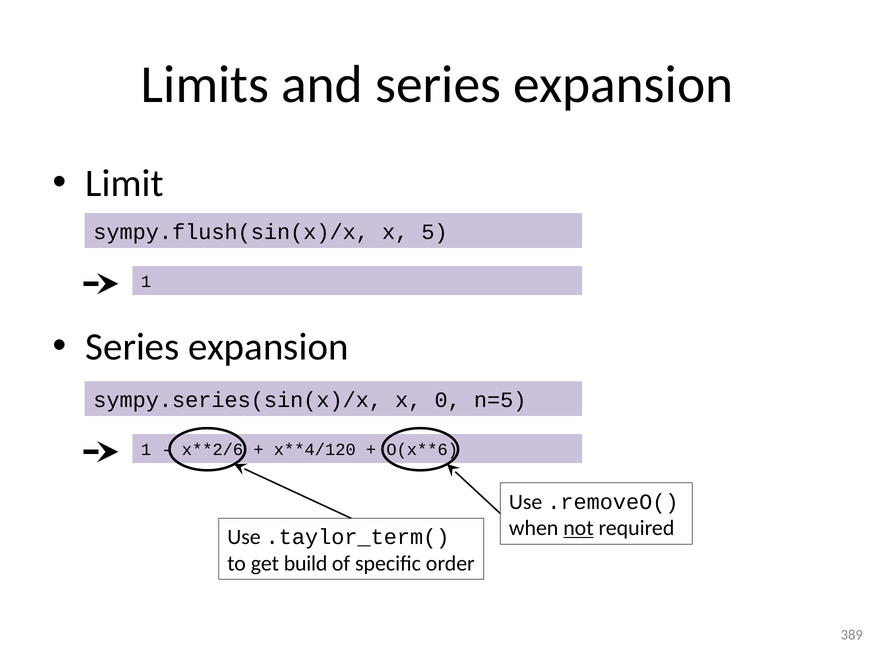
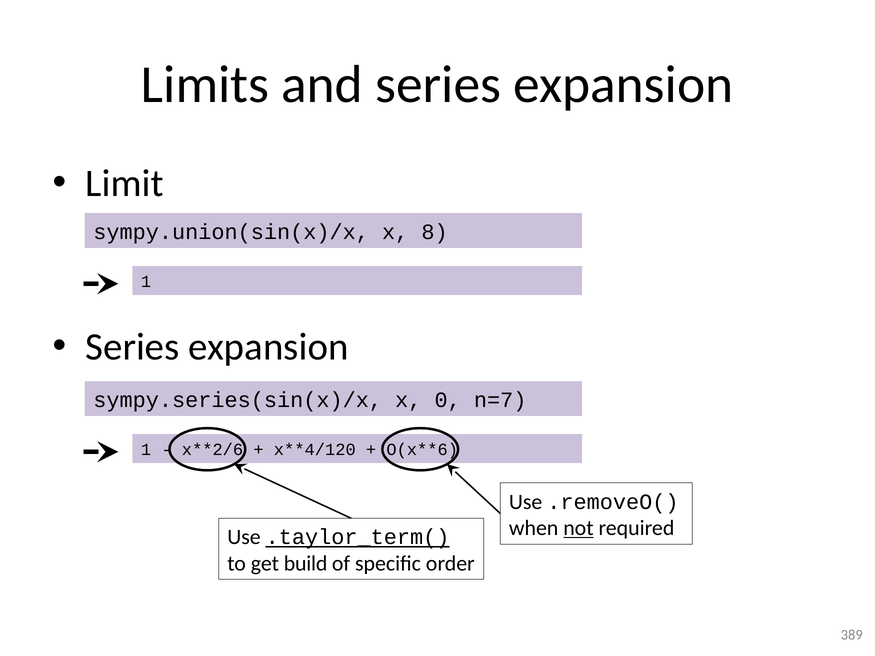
sympy.flush(sin(x)/x: sympy.flush(sin(x)/x -> sympy.union(sin(x)/x (231, 232)
5: 5 -> 8 (435, 232)
n=5: n=5 -> n=7 (500, 400)
.taylor_term( underline: none -> present (358, 537)
